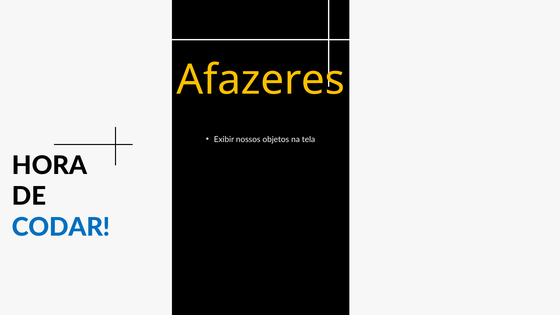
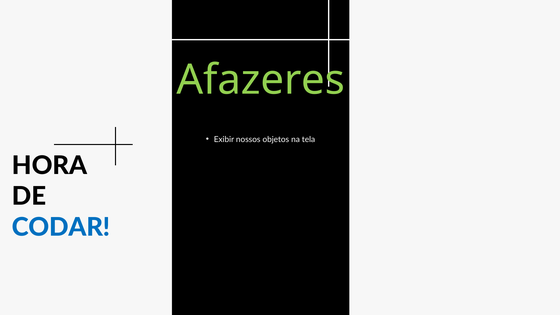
Afazeres colour: yellow -> light green (261, 80)
